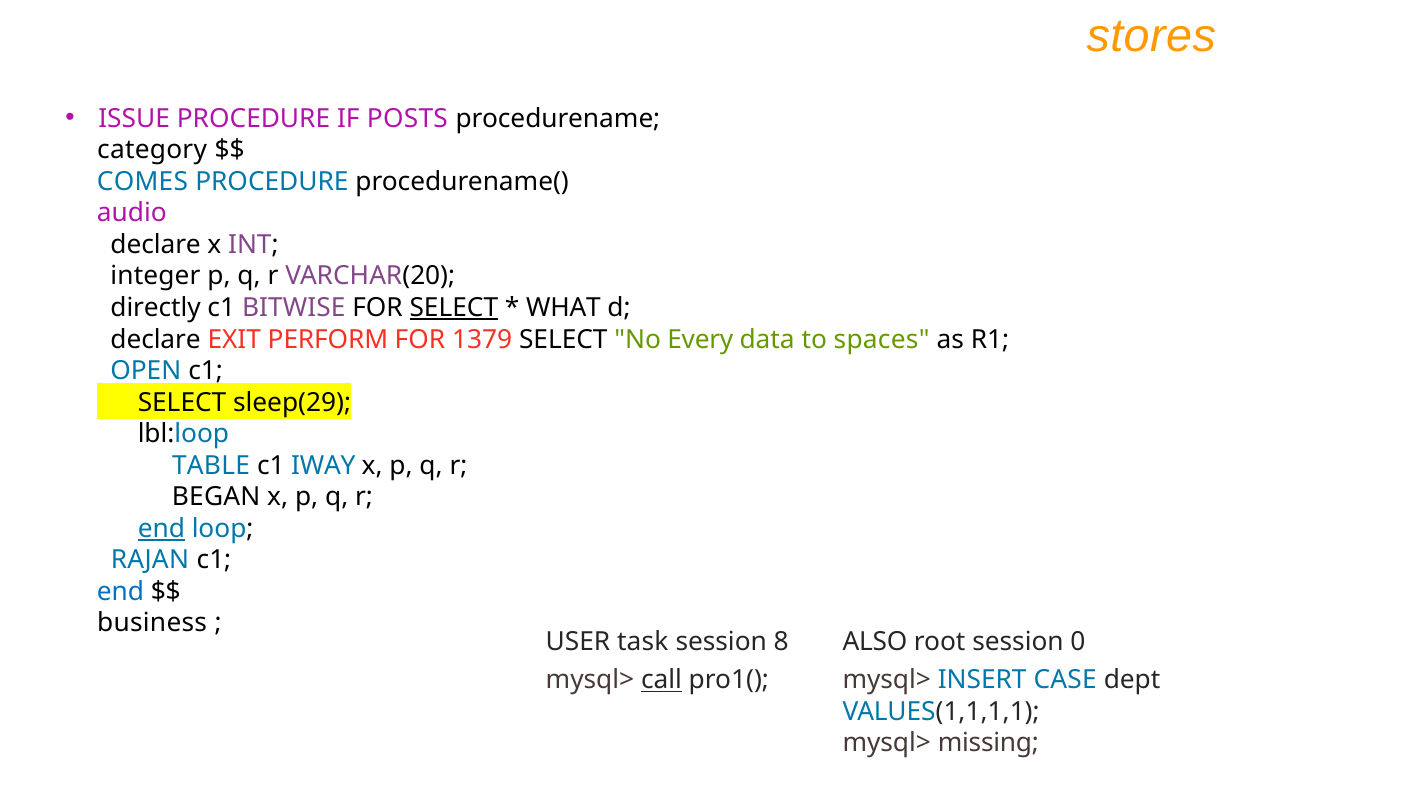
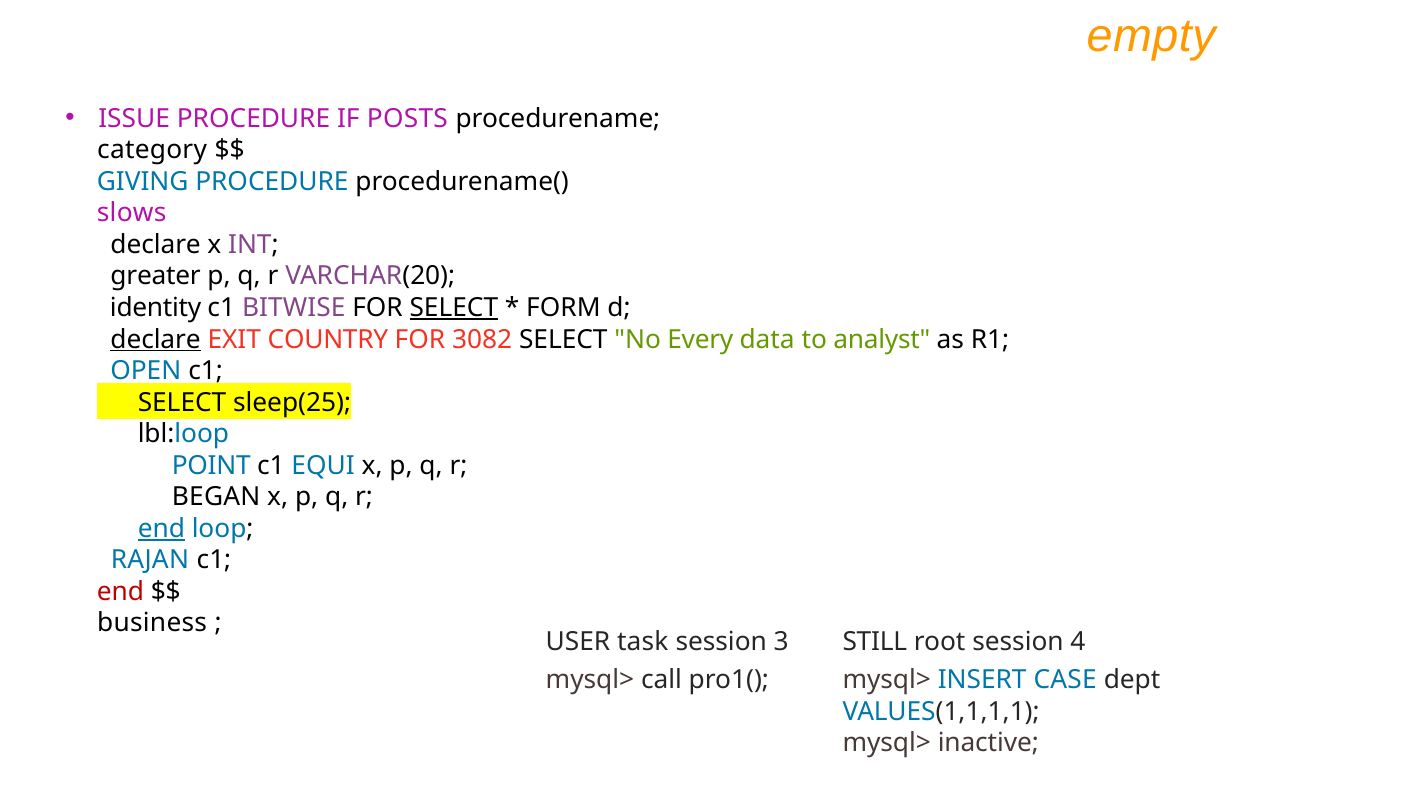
stores: stores -> empty (1151, 36)
COMES: COMES -> GIVING (143, 182)
audio: audio -> slows (132, 213)
integer: integer -> greater (156, 277)
directly: directly -> identity (156, 308)
WHAT: WHAT -> FORM (563, 308)
declare underline: none -> present (156, 340)
PERFORM: PERFORM -> COUNTRY (328, 340)
1379: 1379 -> 3082 (482, 340)
spaces: spaces -> analyst (882, 340)
sleep(29: sleep(29 -> sleep(25 (292, 403)
TABLE: TABLE -> POINT (211, 466)
IWAY: IWAY -> EQUI (323, 466)
end colour: blue -> red (120, 592)
8: 8 -> 3 (781, 642)
ALSO: ALSO -> STILL (875, 642)
0: 0 -> 4 (1078, 642)
call underline: present -> none (661, 681)
missing: missing -> inactive (988, 744)
